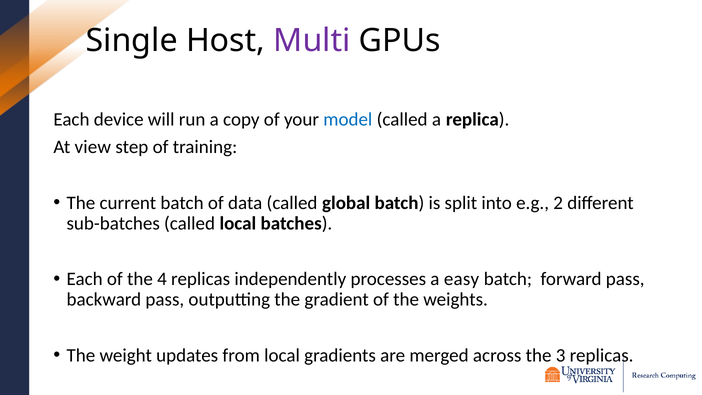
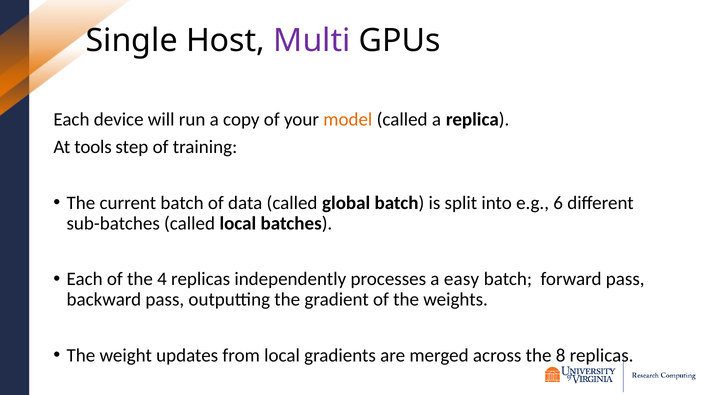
model colour: blue -> orange (348, 119)
view: view -> tools (93, 147)
2: 2 -> 6 (558, 203)
3: 3 -> 8 (561, 355)
